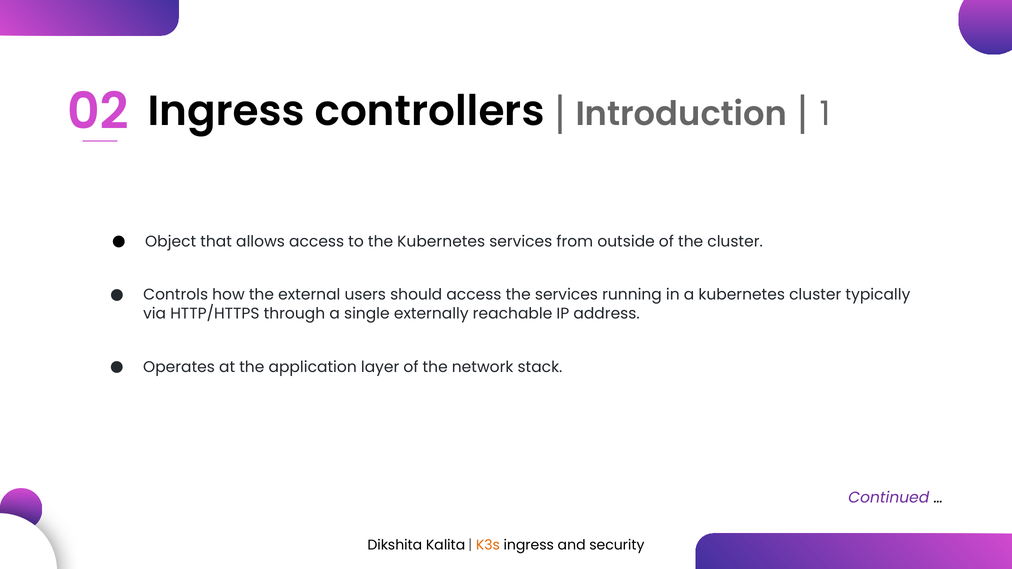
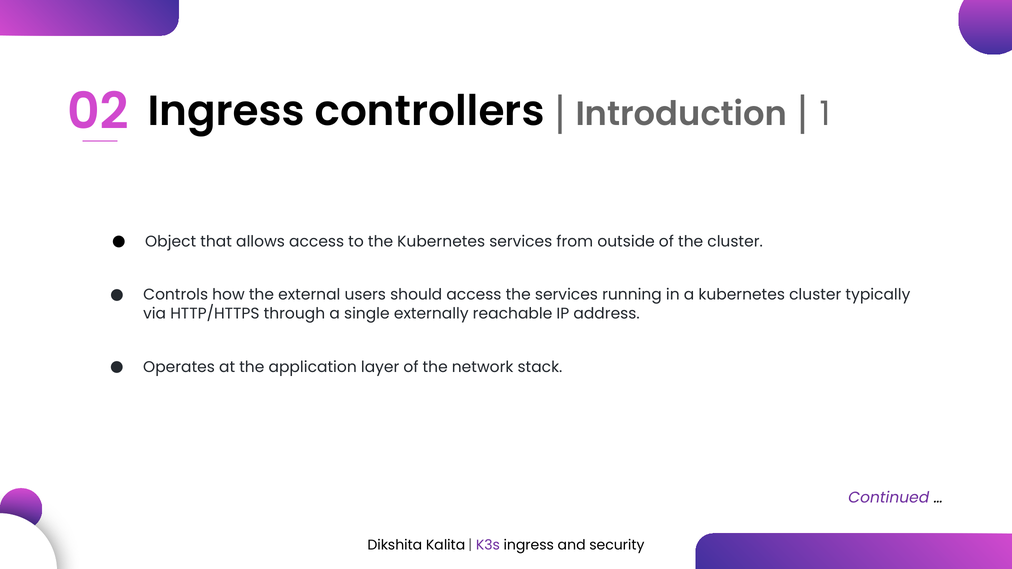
K3s colour: orange -> purple (488, 545)
